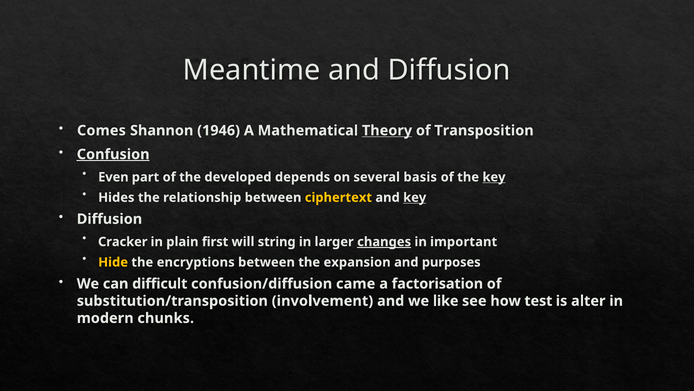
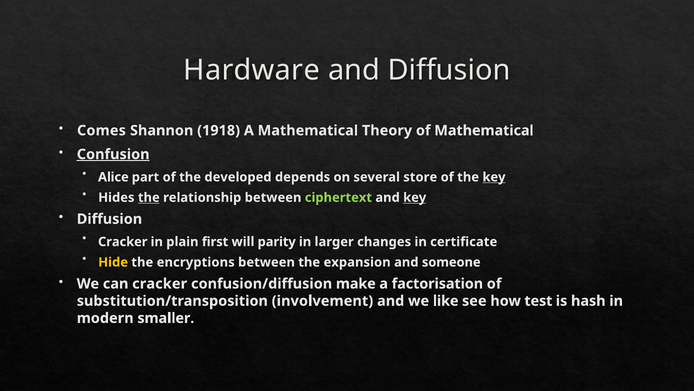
Meantime: Meantime -> Hardware (252, 70)
1946: 1946 -> 1918 (219, 130)
Theory underline: present -> none (387, 130)
of Transposition: Transposition -> Mathematical (484, 130)
Even: Even -> Alice (113, 177)
basis: basis -> store (420, 177)
the underline: none -> present (149, 197)
ciphertext colour: yellow -> light green (338, 197)
string: string -> parity (277, 241)
changes underline: present -> none (384, 241)
important: important -> certificate (464, 241)
purposes: purposes -> someone (451, 262)
can difficult: difficult -> cracker (160, 283)
came: came -> make (356, 283)
alter: alter -> hash (588, 300)
chunks: chunks -> smaller (166, 318)
